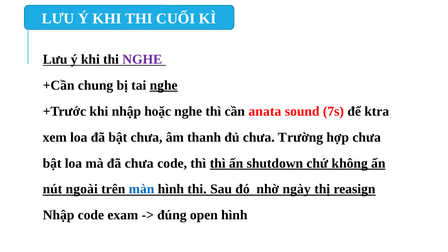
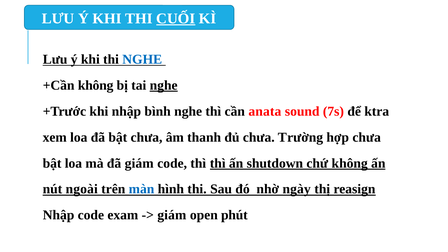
CUỐI underline: none -> present (176, 18)
NGHE colour: purple -> blue (142, 59)
+Cần chung: chung -> không (96, 85)
hoặc: hoặc -> bình (158, 111)
đã chưa: chưa -> giám (139, 163)
đúng: đúng -> giám (172, 215)
open hình: hình -> phút (234, 215)
